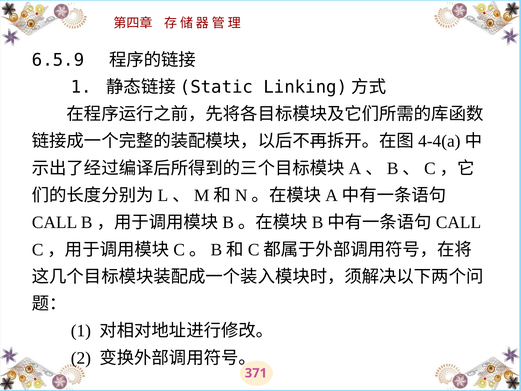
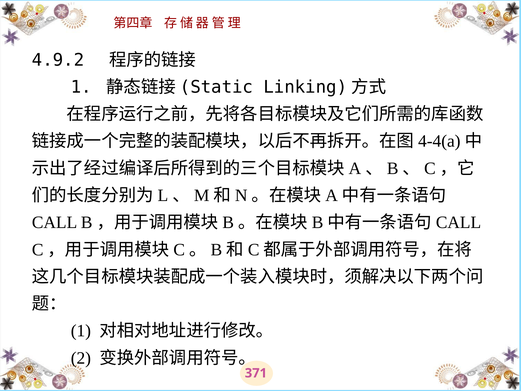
6.5.9: 6.5.9 -> 4.9.2 (58, 60)
